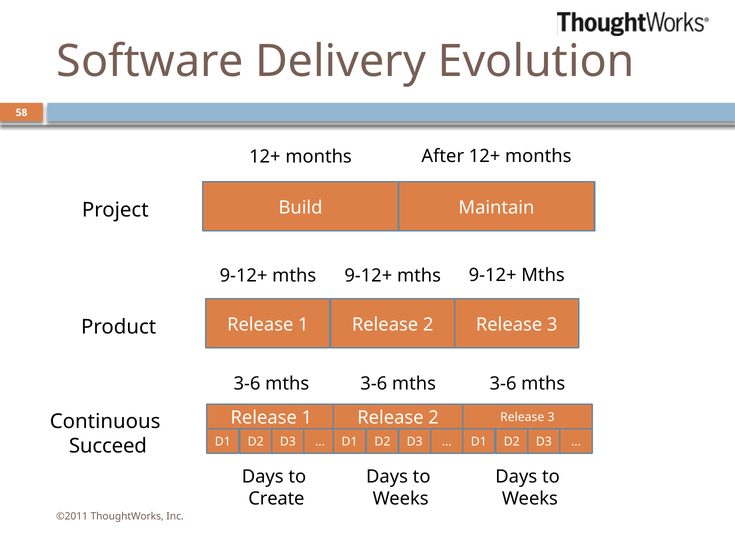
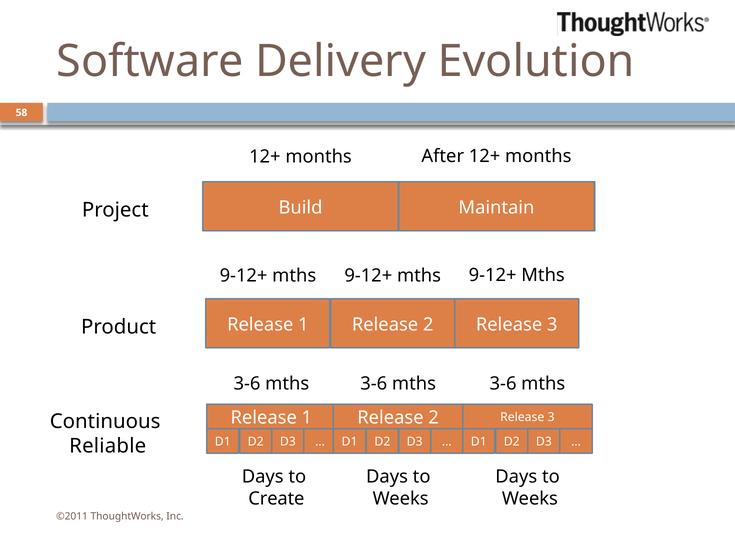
Succeed: Succeed -> Reliable (108, 446)
